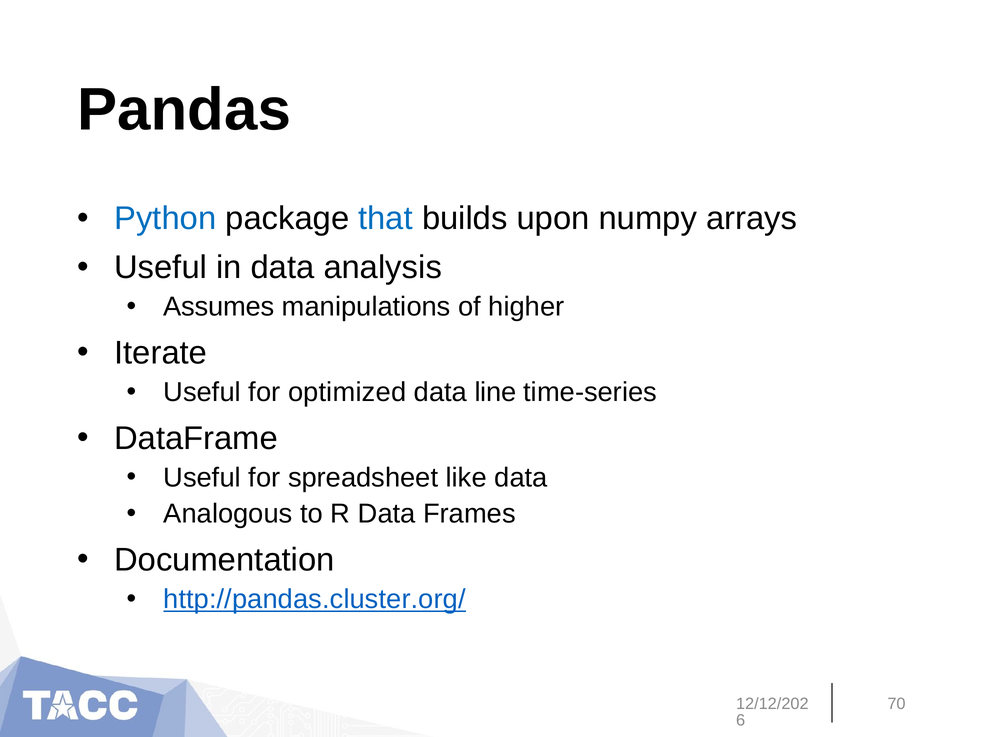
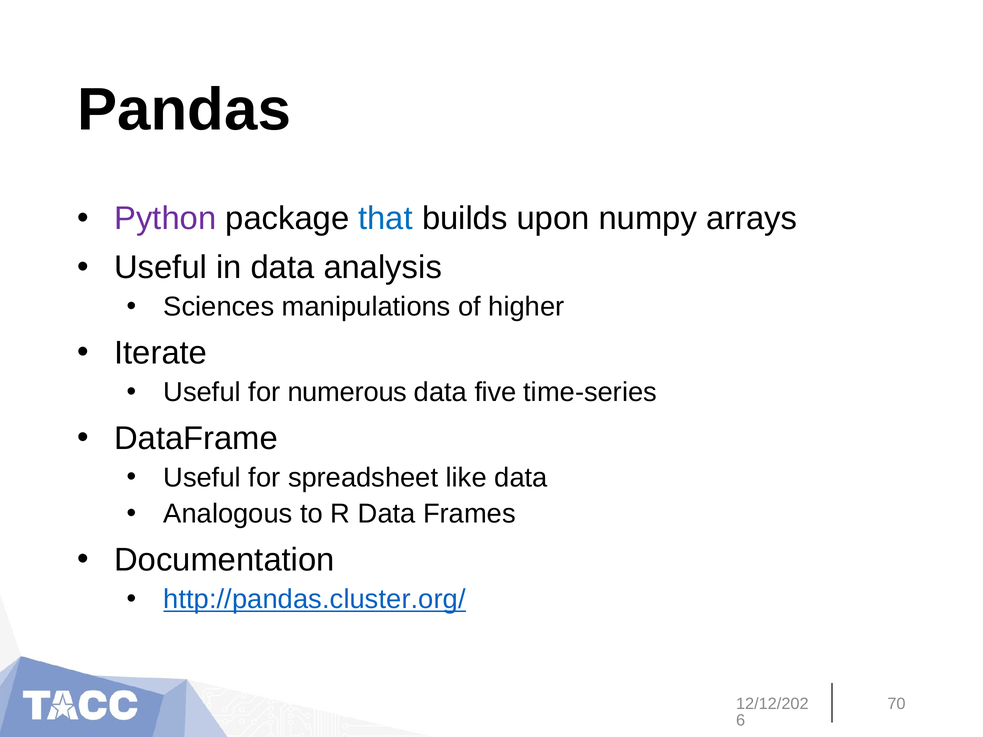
Python colour: blue -> purple (165, 219)
Assumes: Assumes -> Sciences (219, 307)
optimized: optimized -> numerous (347, 392)
line: line -> five (495, 392)
